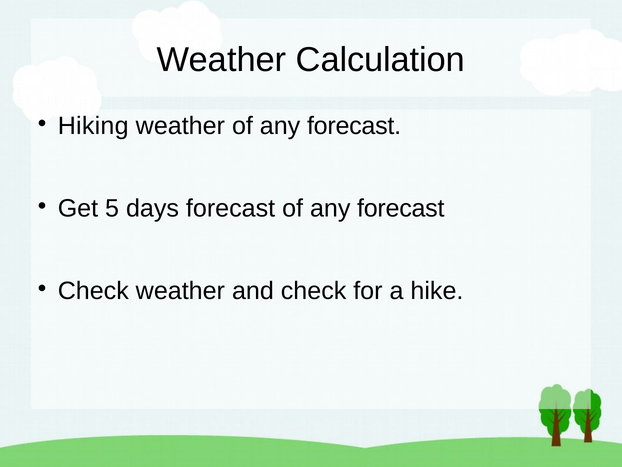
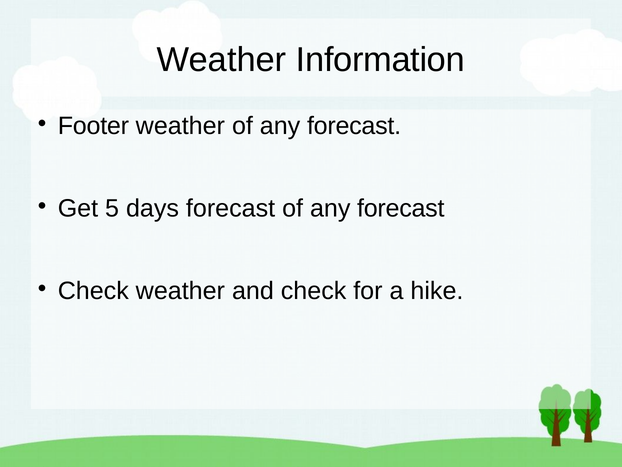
Calculation: Calculation -> Information (380, 60)
Hiking: Hiking -> Footer (93, 126)
